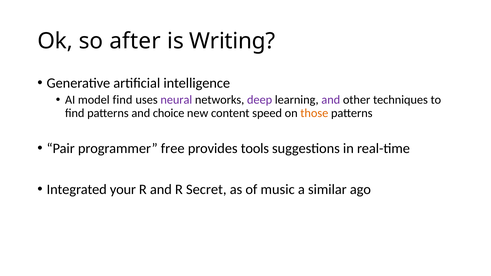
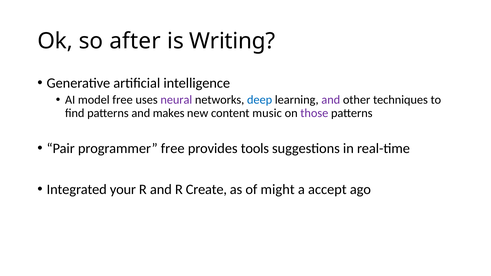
model find: find -> free (123, 100)
deep colour: purple -> blue (260, 100)
choice: choice -> makes (169, 113)
speed: speed -> music (267, 113)
those colour: orange -> purple (314, 113)
Secret: Secret -> Create (206, 190)
music: music -> might (278, 190)
similar: similar -> accept (327, 190)
